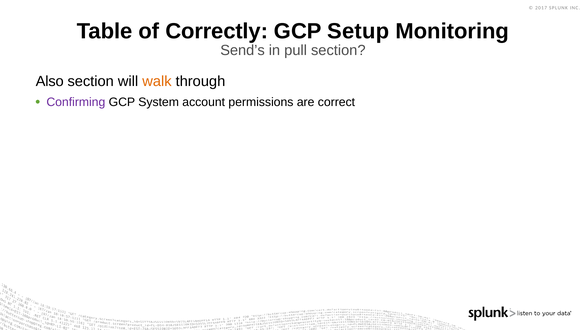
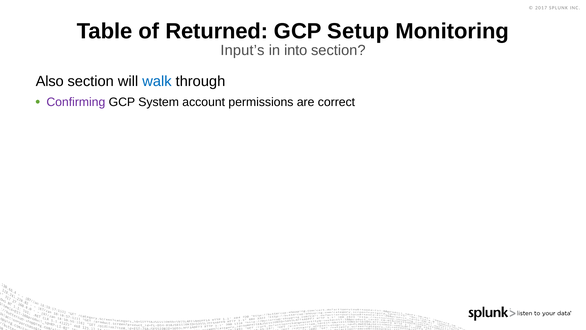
Correctly: Correctly -> Returned (217, 31)
Send’s: Send’s -> Input’s (242, 50)
pull: pull -> into (296, 50)
walk colour: orange -> blue (157, 81)
